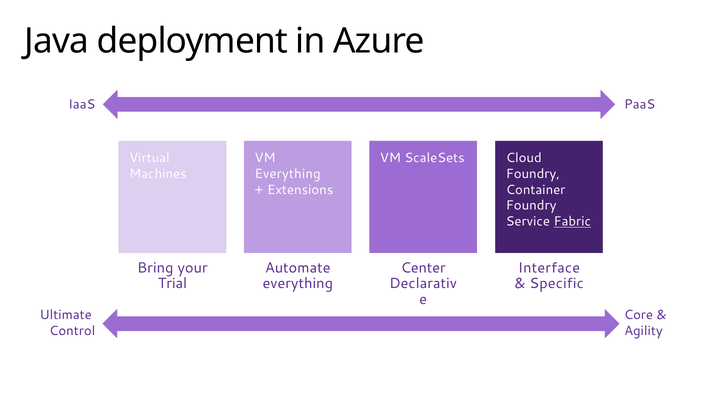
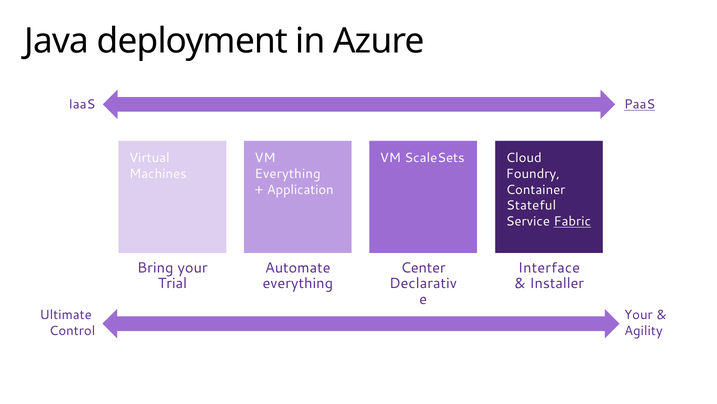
PaaS underline: none -> present (640, 104)
Extensions: Extensions -> Application (300, 189)
Foundry: Foundry -> Stateful (531, 205)
Specific: Specific -> Installer (557, 283)
Core: Core -> Your (638, 315)
